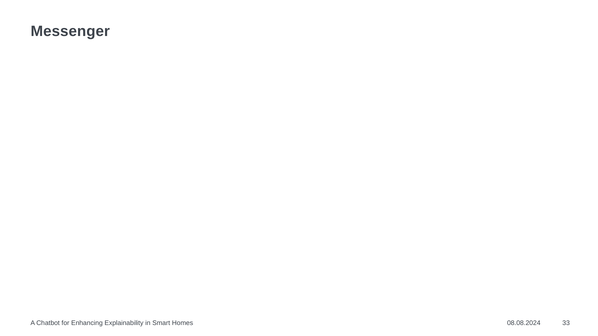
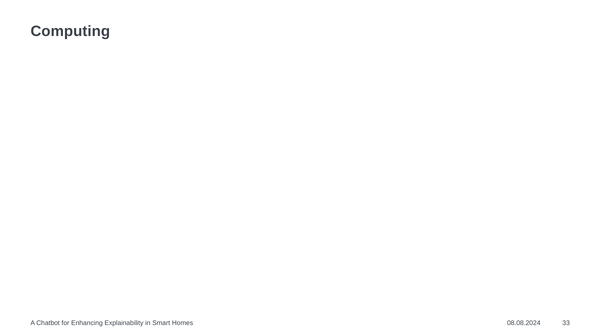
Messenger: Messenger -> Computing (70, 31)
